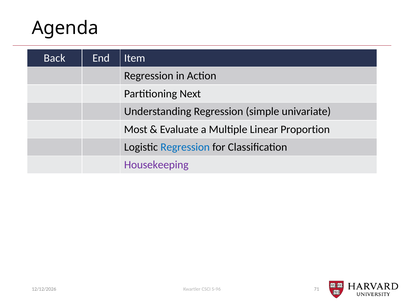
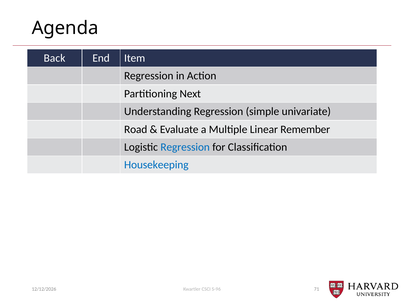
Most: Most -> Road (136, 129)
Proportion: Proportion -> Remember (305, 129)
Housekeeping colour: purple -> blue (156, 165)
